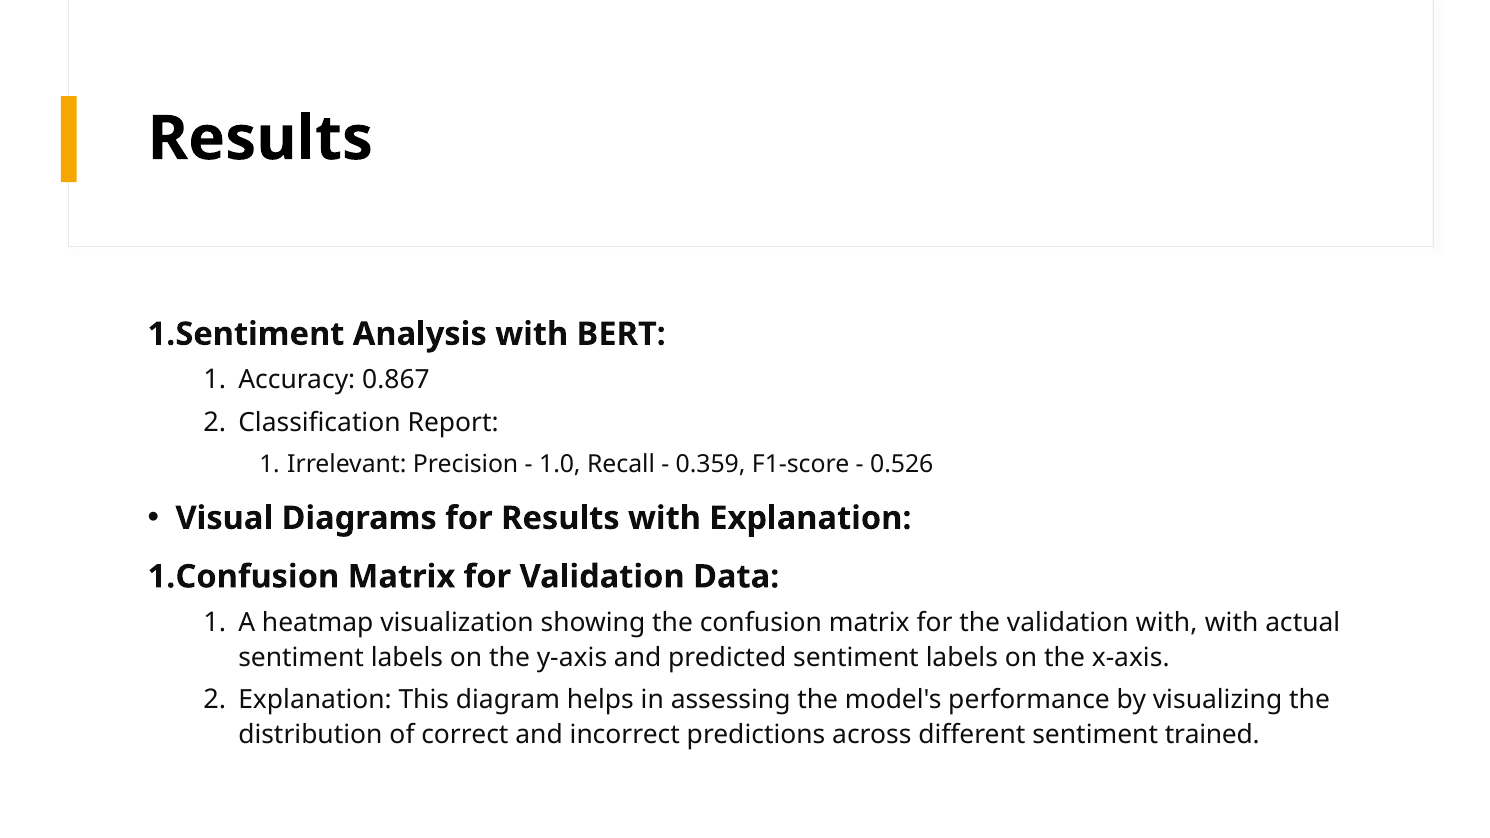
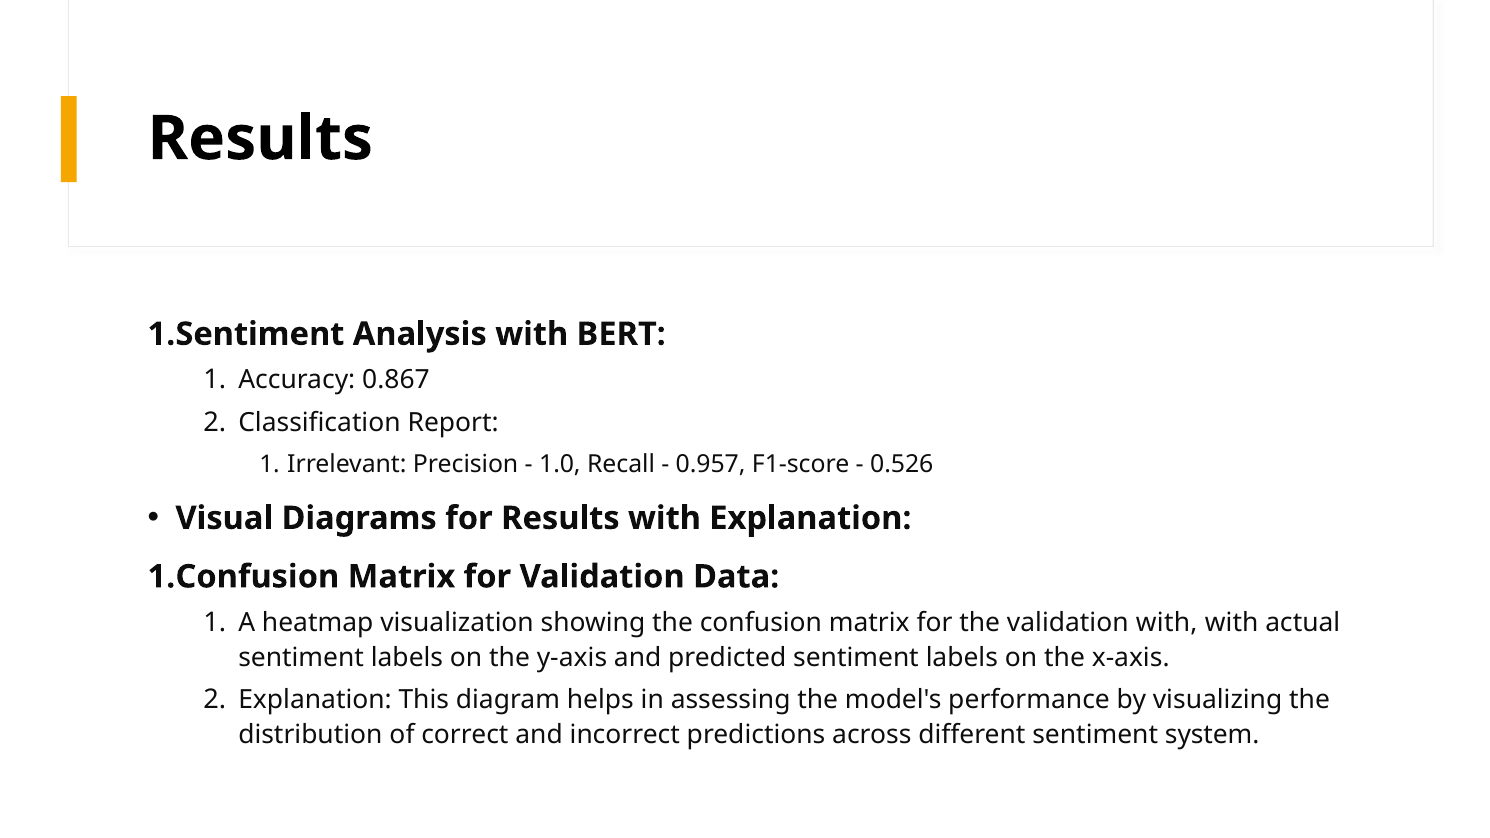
0.359: 0.359 -> 0.957 (711, 464)
trained: trained -> system (1212, 735)
